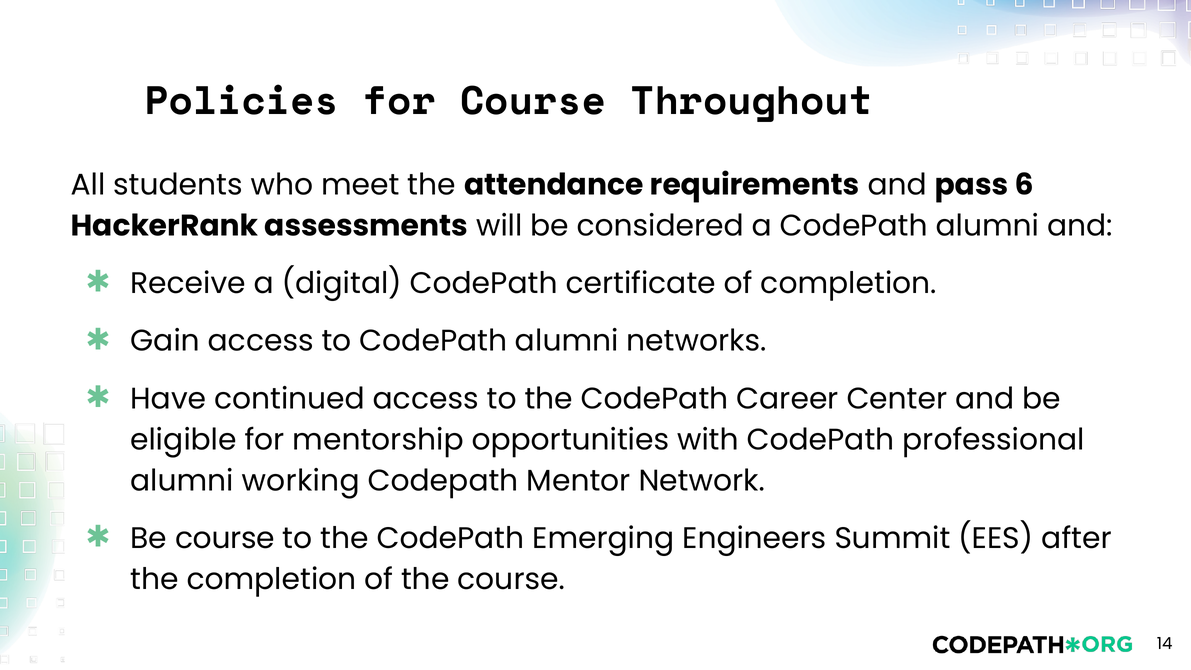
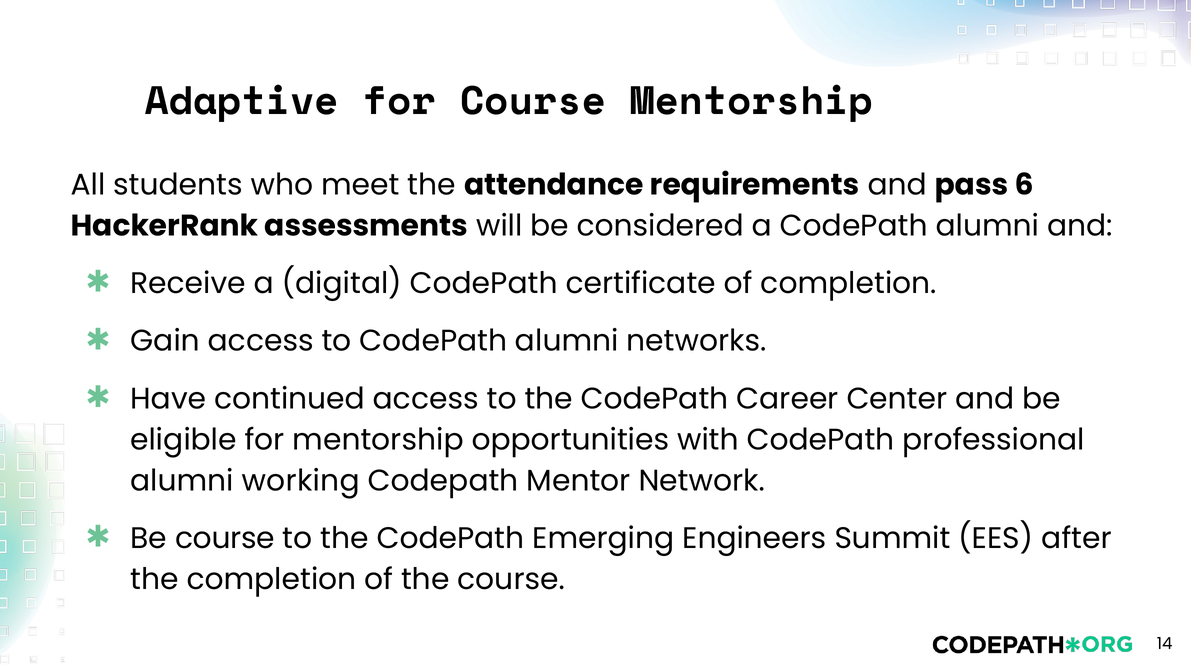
Policies: Policies -> Adaptive (242, 101)
Course Throughout: Throughout -> Mentorship (752, 101)
